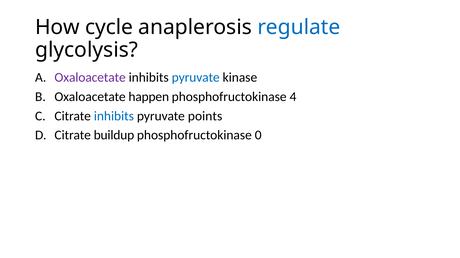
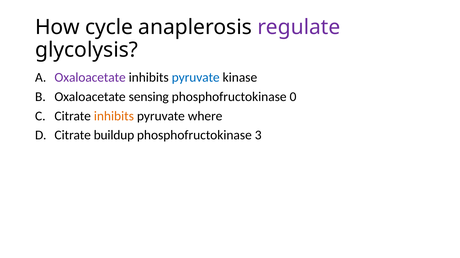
regulate colour: blue -> purple (299, 27)
happen: happen -> sensing (149, 97)
4: 4 -> 0 (293, 97)
inhibits colour: blue -> orange (114, 116)
points: points -> where (205, 116)
0: 0 -> 3 (258, 136)
